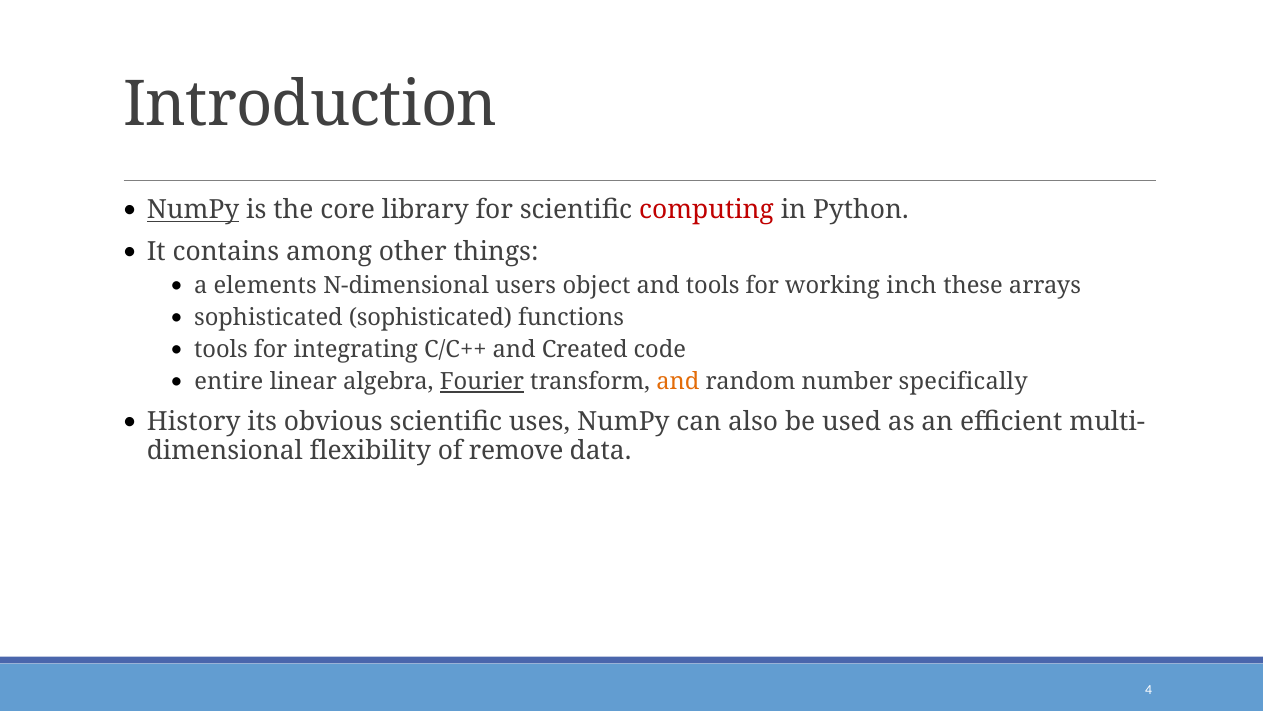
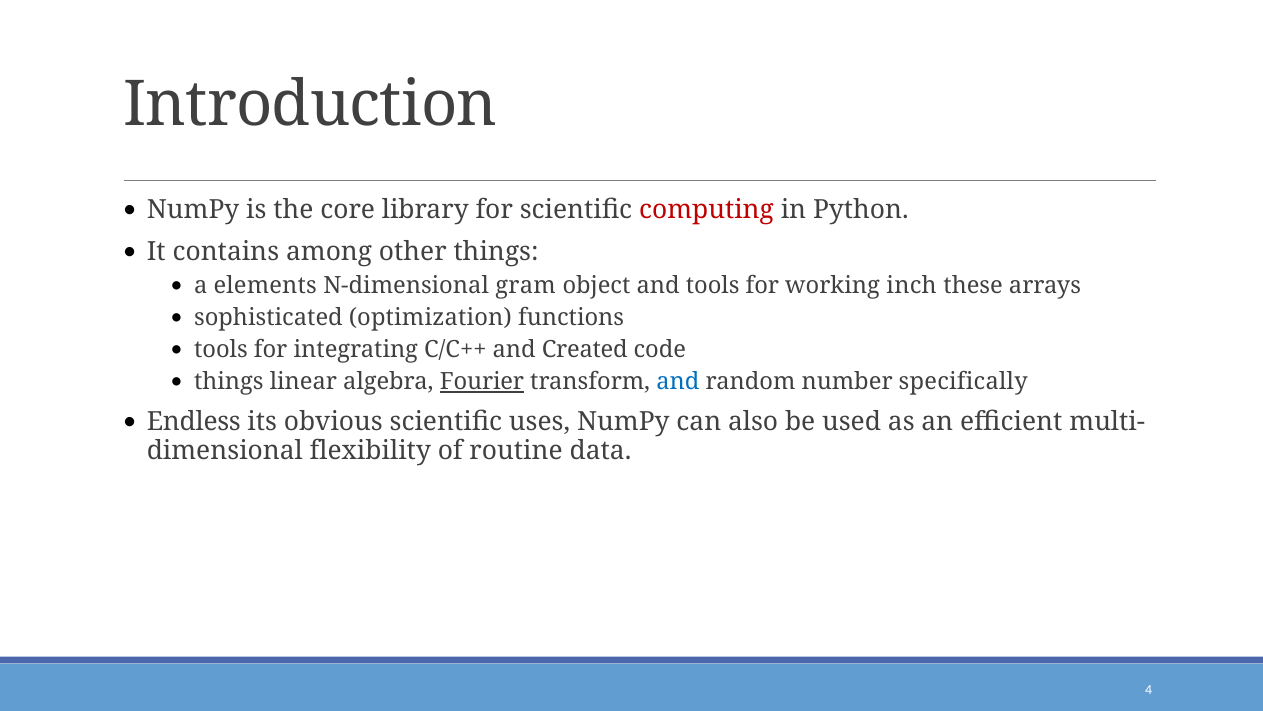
NumPy underline: present -> none (193, 210)
users: users -> gram (526, 285)
sophisticated sophisticated: sophisticated -> optimization (430, 317)
entire: entire -> things (229, 382)
and colour: orange -> blue (678, 382)
History: History -> Endless (194, 422)
remove: remove -> routine (516, 450)
